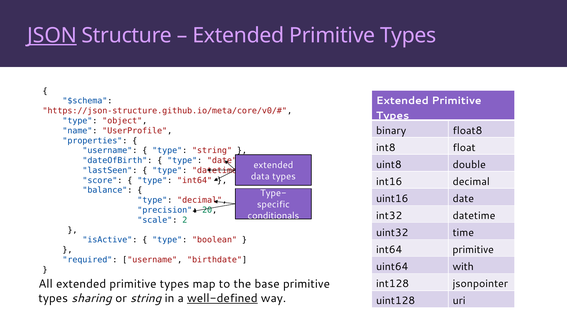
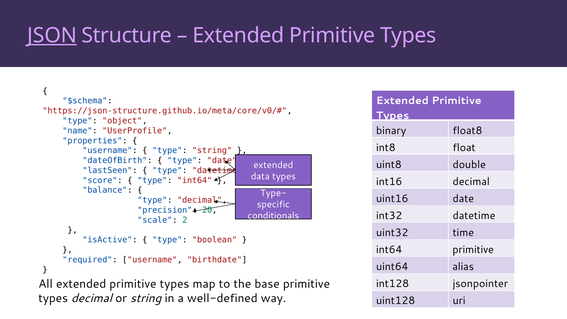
with: with -> alias (463, 267)
types sharing: sharing -> decimal (92, 298)
well-defined underline: present -> none (222, 298)
